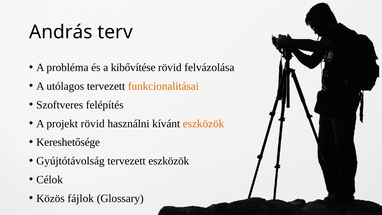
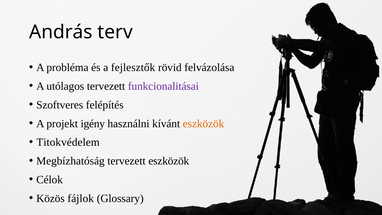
kibővítése: kibővítése -> fejlesztők (133, 67)
funkcionalitásai colour: orange -> purple (163, 86)
projekt rövid: rövid -> igény (93, 123)
Kereshetősége: Kereshetősége -> Titokvédelem (68, 142)
Gyújtótávolság: Gyújtótávolság -> Megbízhatóság (70, 161)
